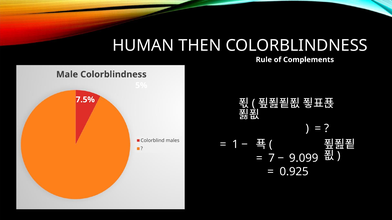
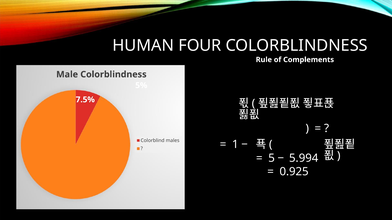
THEN: THEN -> FOUR (200, 45)
7: 7 -> 5 (272, 158)
9.099: 9.099 -> 5.994 (304, 158)
